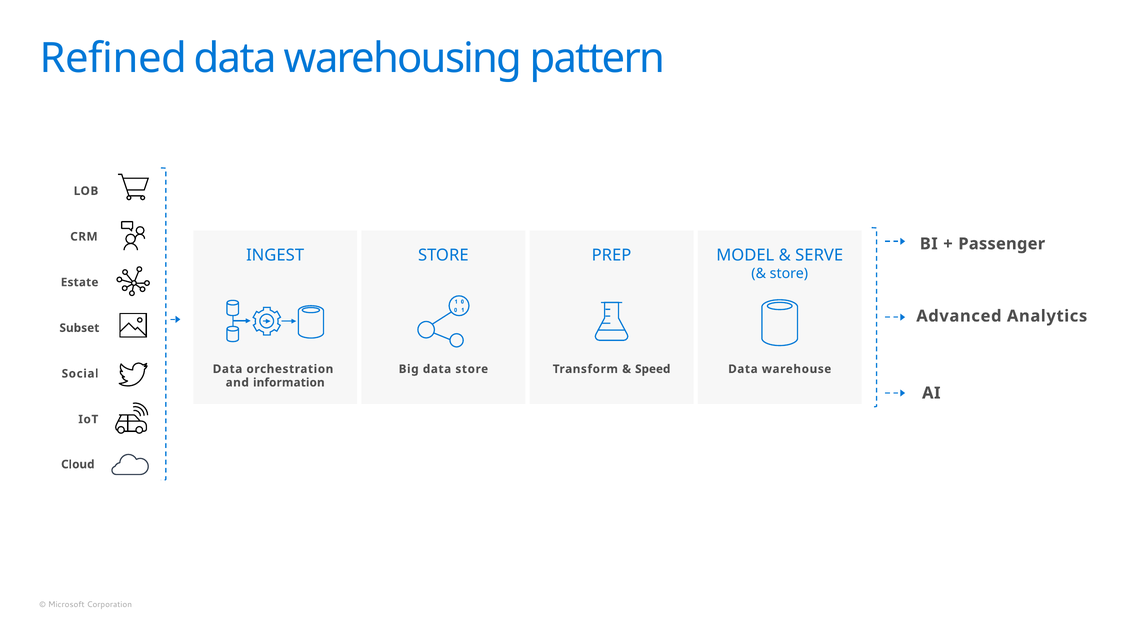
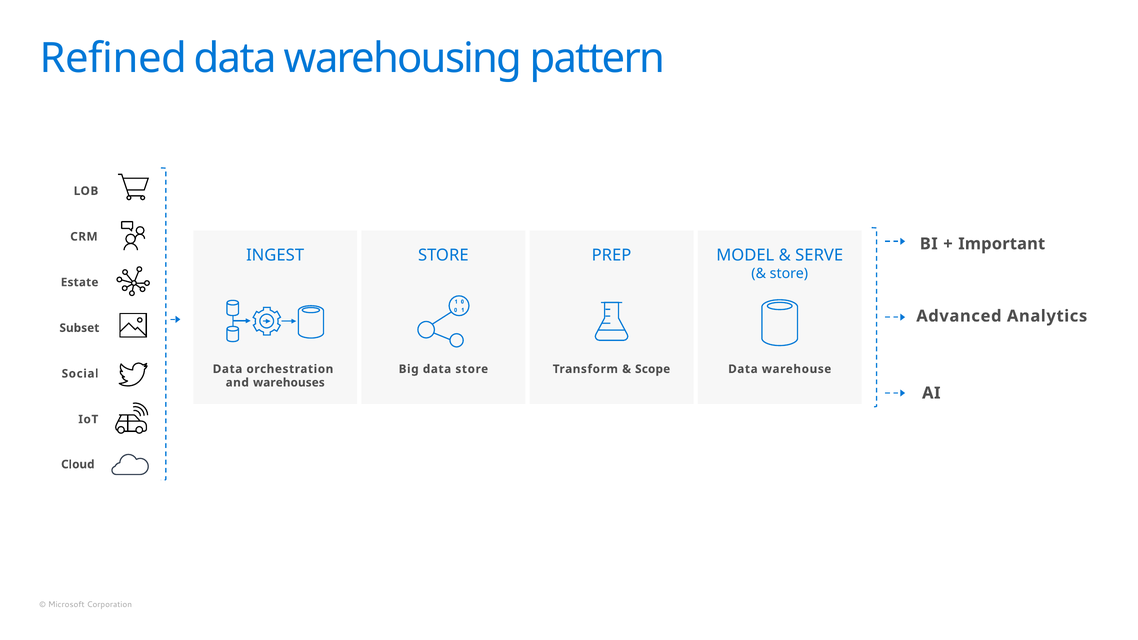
Passenger: Passenger -> Important (1002, 244)
Speed: Speed -> Scope (653, 369)
information: information -> warehouses (289, 383)
